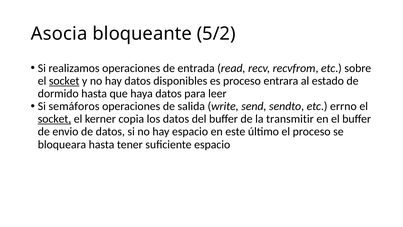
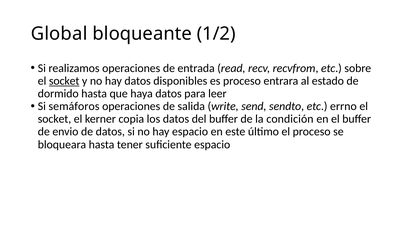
Asocia: Asocia -> Global (59, 34)
5/2: 5/2 -> 1/2 (216, 34)
socket underline: present -> none (54, 119)
transmitir: transmitir -> condición (290, 119)
